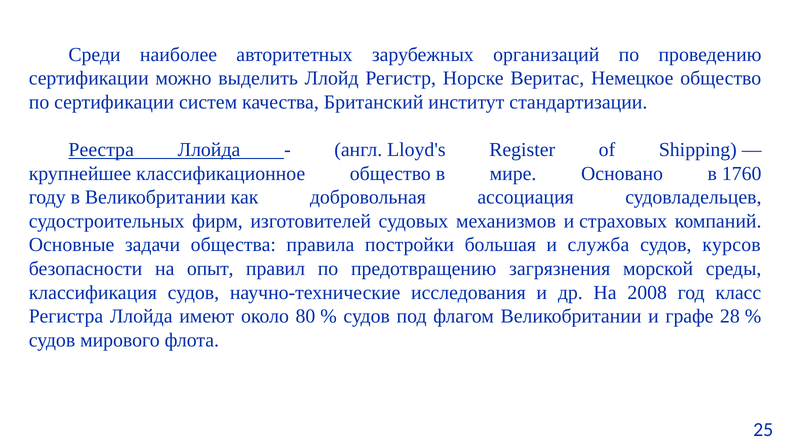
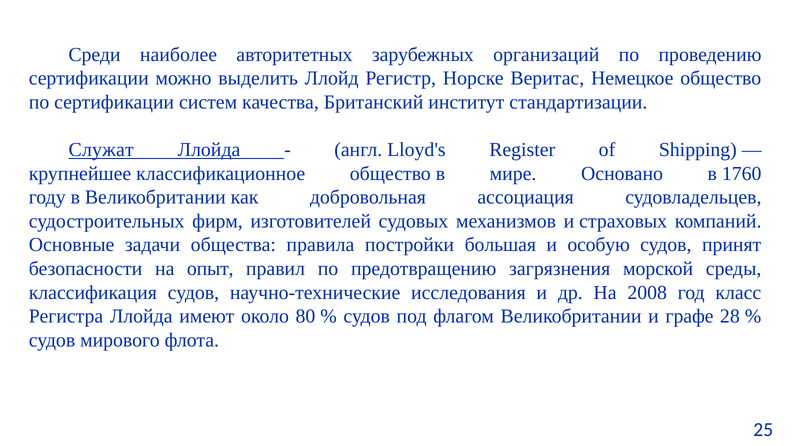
Реестра: Реестра -> Служат (101, 150)
служба: служба -> особую (599, 245)
курсов: курсов -> принят (732, 245)
